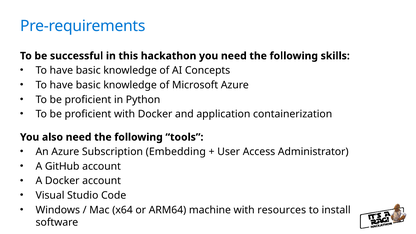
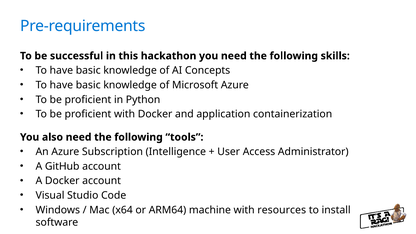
Embedding: Embedding -> Intelligence (176, 152)
